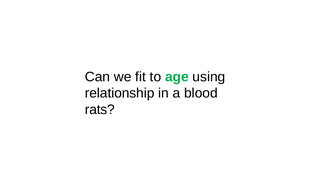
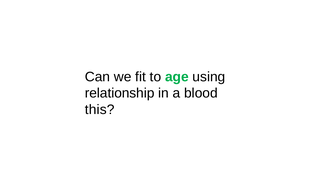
rats: rats -> this (100, 110)
